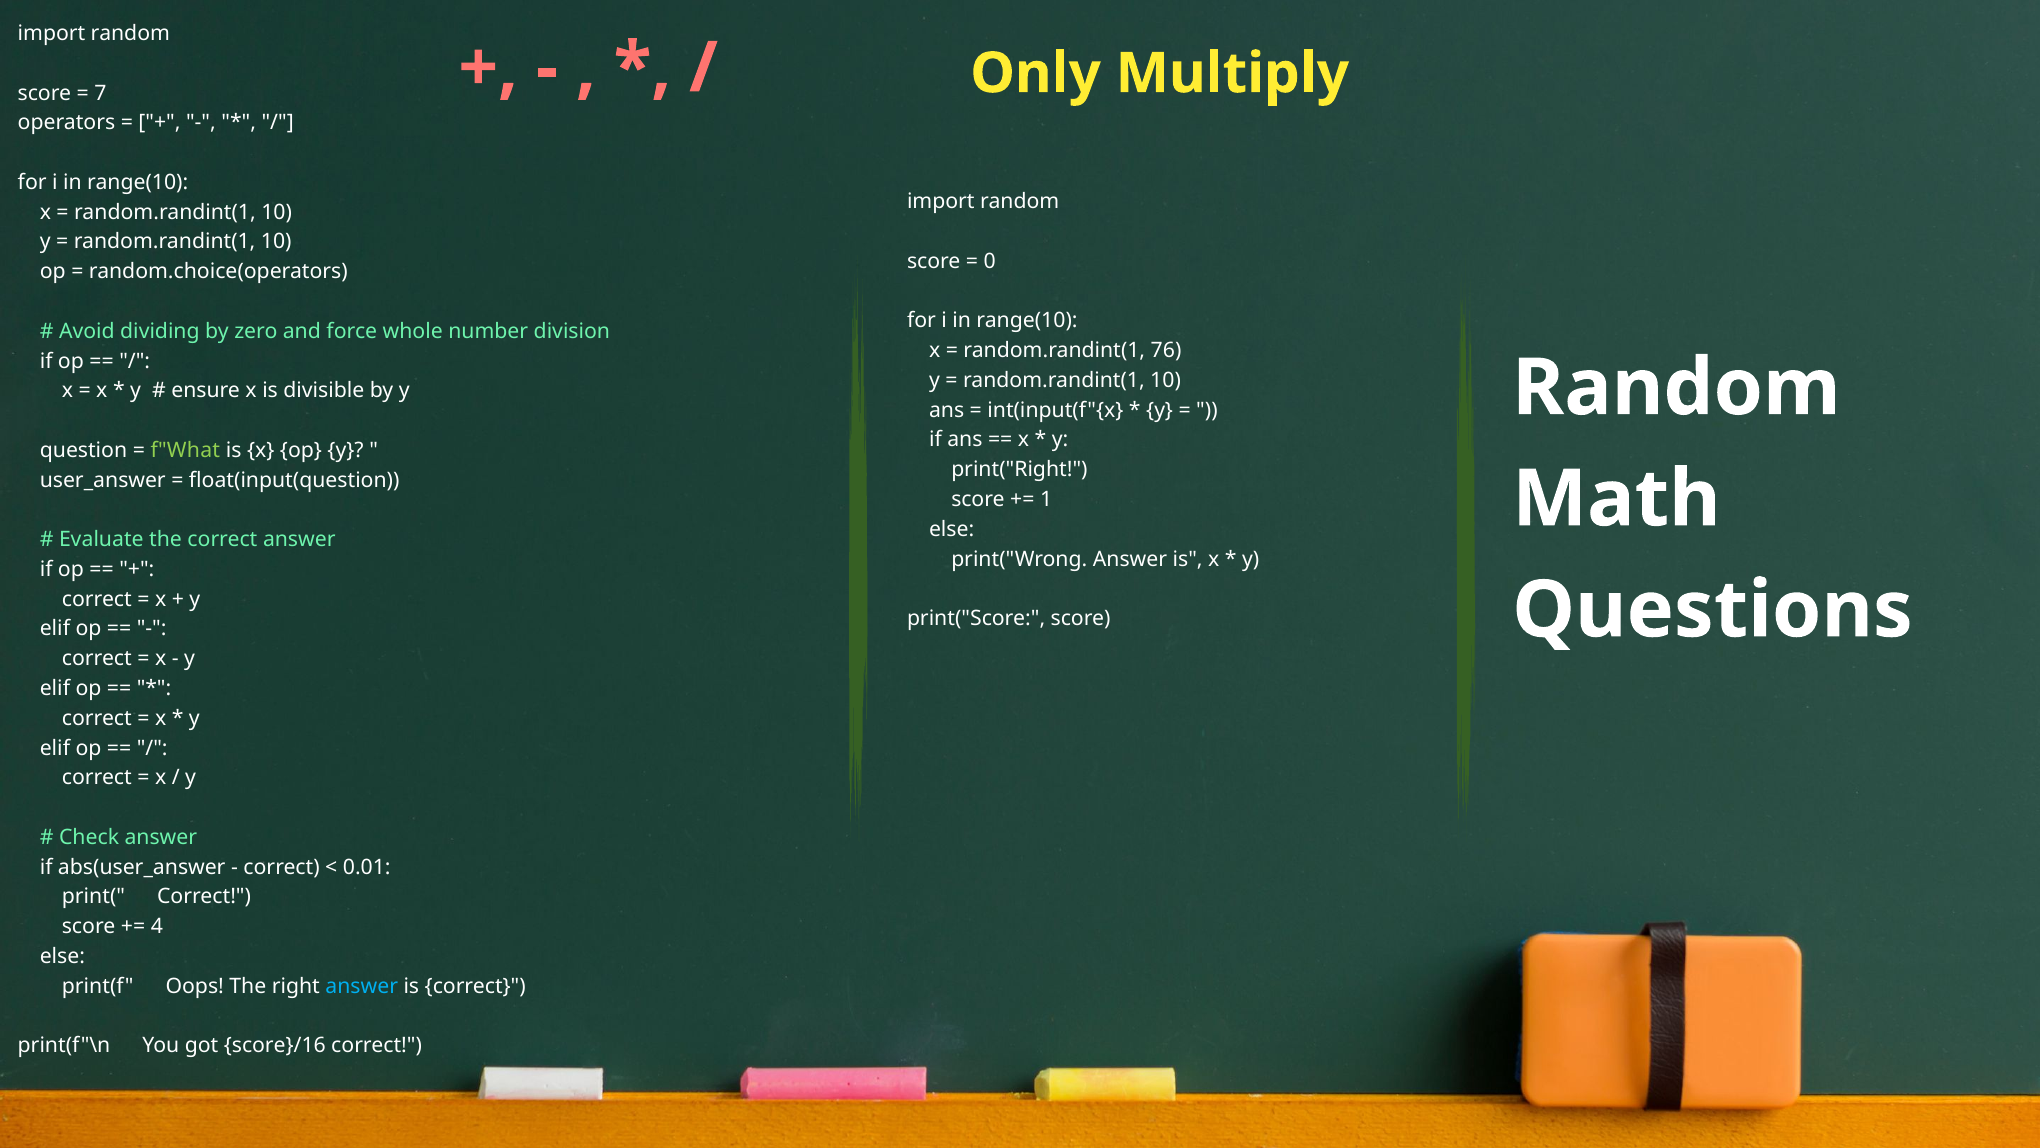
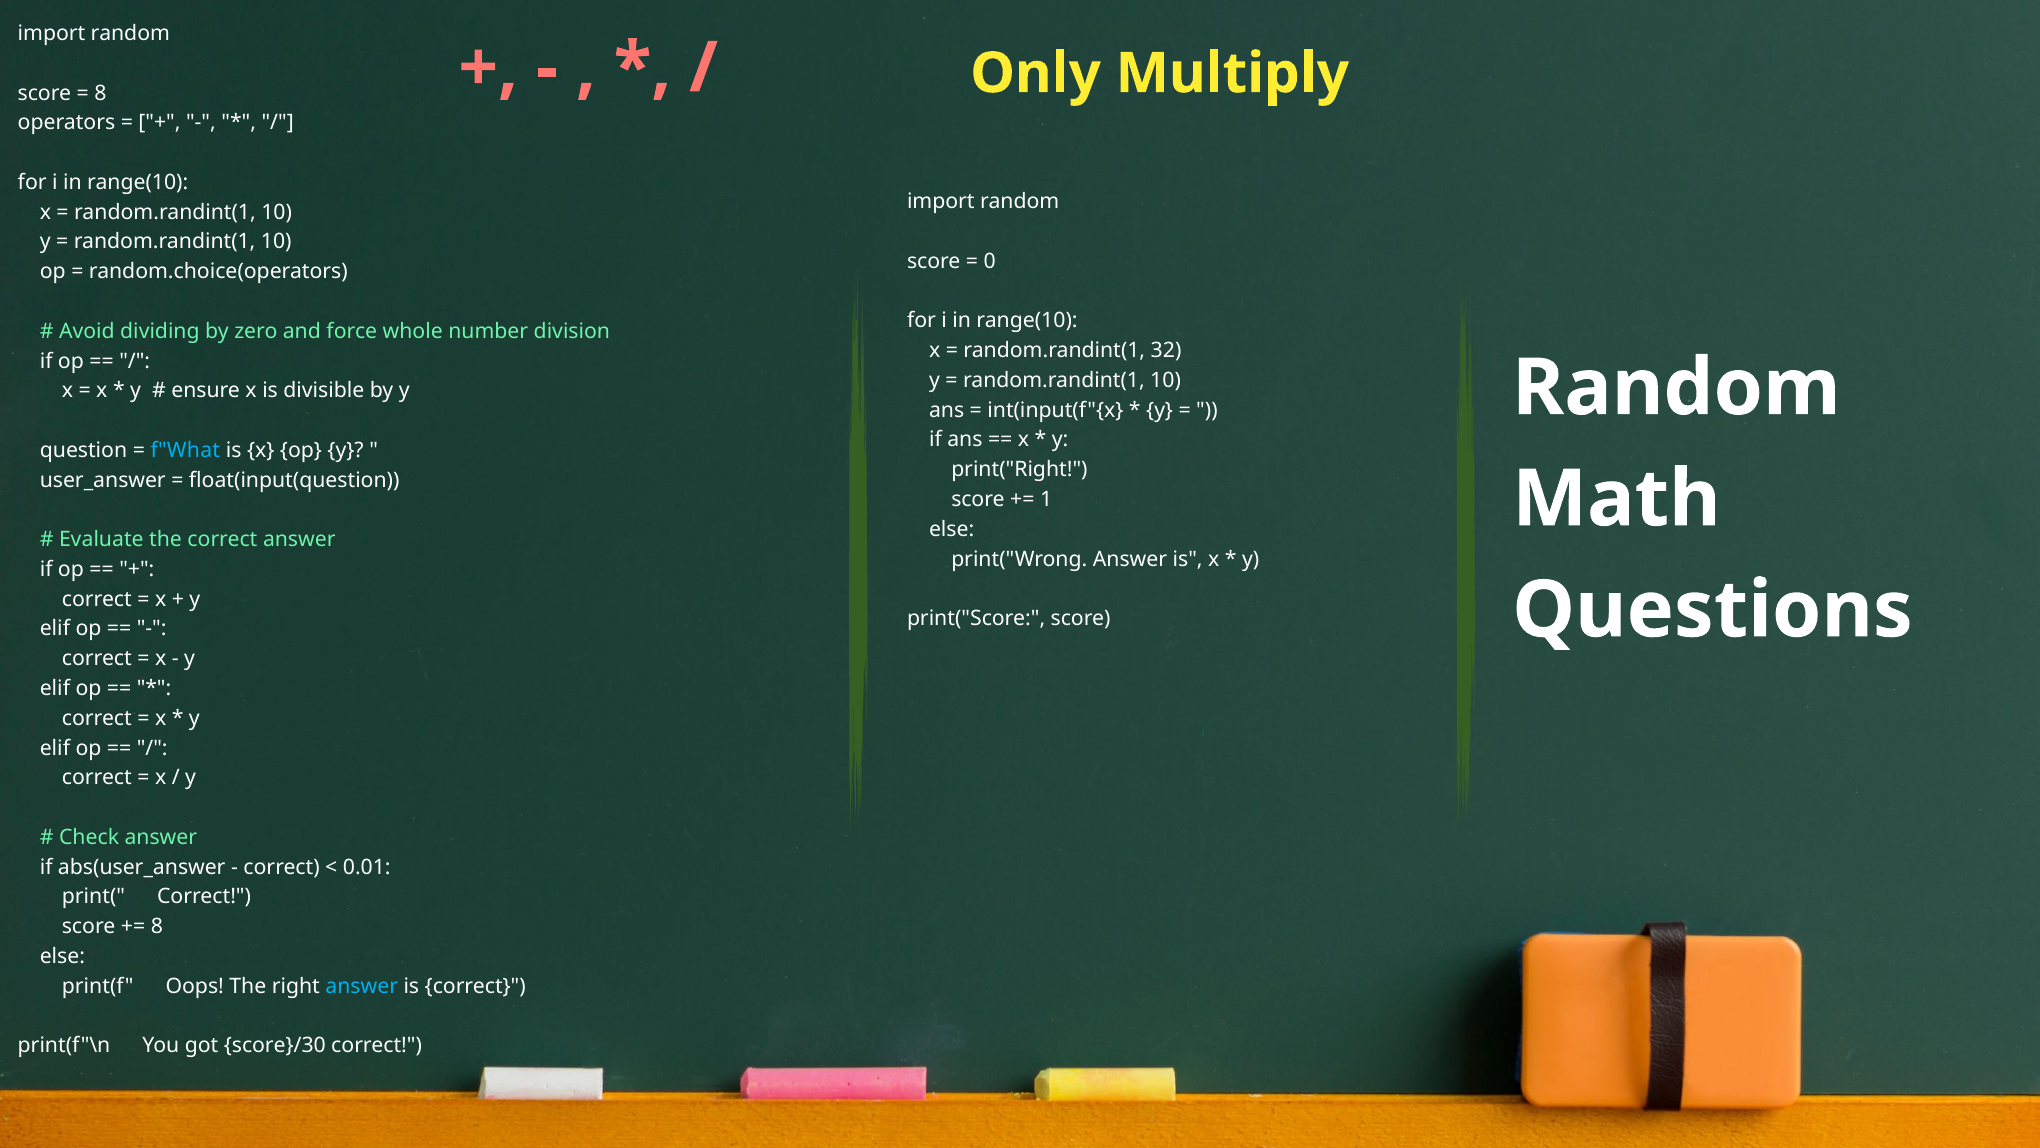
7: 7 -> 8 (100, 93)
76: 76 -> 32 (1166, 350)
f"What colour: light green -> light blue (185, 450)
4: 4 -> 8 (157, 926)
score}/16: score}/16 -> score}/30 (275, 1045)
